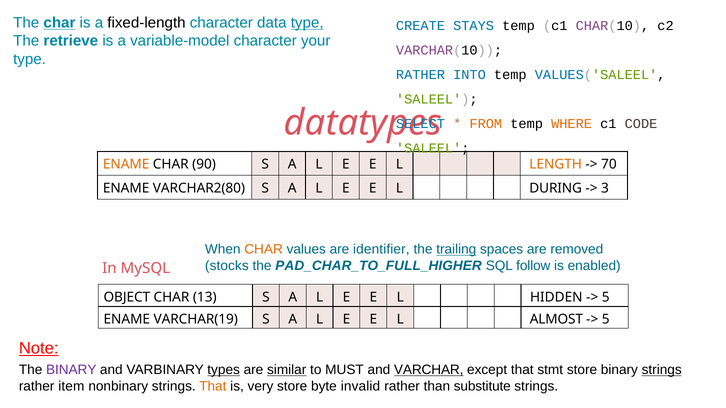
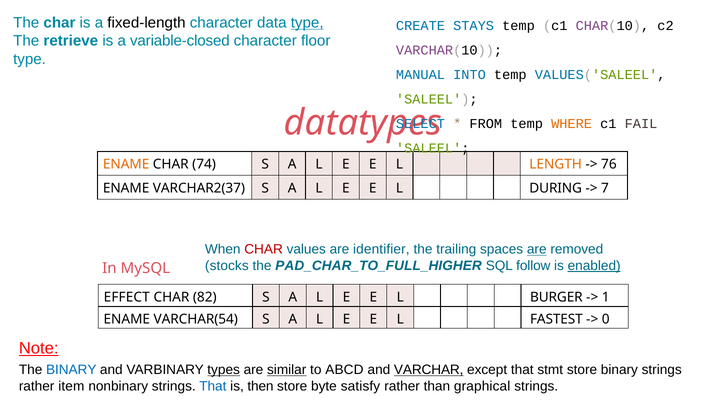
char underline: present -> none (59, 23)
variable-model: variable-model -> variable-closed (180, 41)
your: your -> floor (316, 41)
RATHER: RATHER -> MANUAL (420, 75)
FROM colour: orange -> black (486, 124)
CODE: CODE -> FAIL (641, 124)
90: 90 -> 74 (204, 164)
70: 70 -> 76 (609, 164)
VARCHAR2(80: VARCHAR2(80 -> VARCHAR2(37 (199, 188)
3: 3 -> 7 (605, 188)
CHAR colour: orange -> red (264, 250)
trailing underline: present -> none (456, 250)
are underline: none -> present (537, 250)
enabled underline: none -> present (594, 266)
OBJECT: OBJECT -> EFFECT (127, 297)
13: 13 -> 82 (205, 297)
HIDDEN: HIDDEN -> BURGER (556, 297)
5: 5 -> 1 (606, 297)
VARCHAR(19: VARCHAR(19 -> VARCHAR(54 (196, 320)
ALMOST: ALMOST -> FASTEST (556, 320)
5: 5 -> 0 (606, 320)
BINARY colour: purple -> blue (71, 370)
MUST: MUST -> ABCD (344, 370)
strings underline: present -> none (662, 370)
That colour: orange -> blue (213, 387)
very: very -> then (261, 387)
invalid: invalid -> satisfy (360, 387)
substitute: substitute -> graphical (482, 387)
